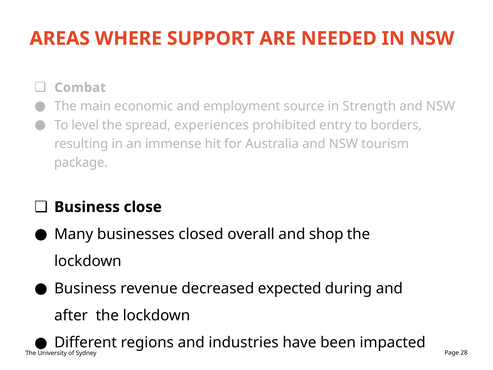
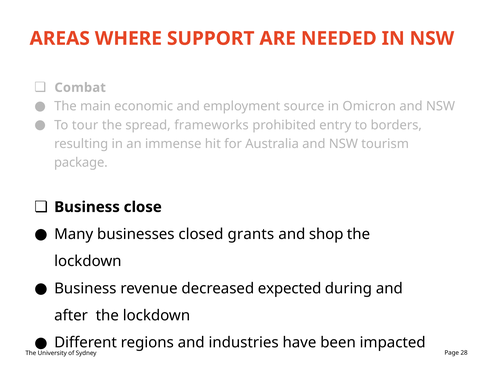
Strength: Strength -> Omicron (369, 106)
level: level -> tour (85, 125)
experiences: experiences -> frameworks (211, 125)
overall: overall -> grants (251, 234)
